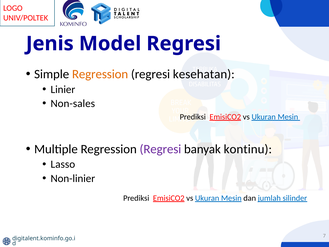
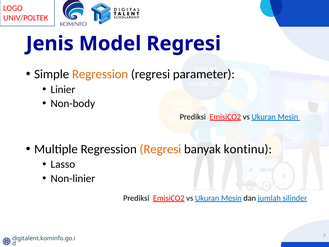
kesehatan: kesehatan -> parameter (204, 74)
Non-sales: Non-sales -> Non-body (73, 103)
Regresi colour: purple -> orange (160, 149)
